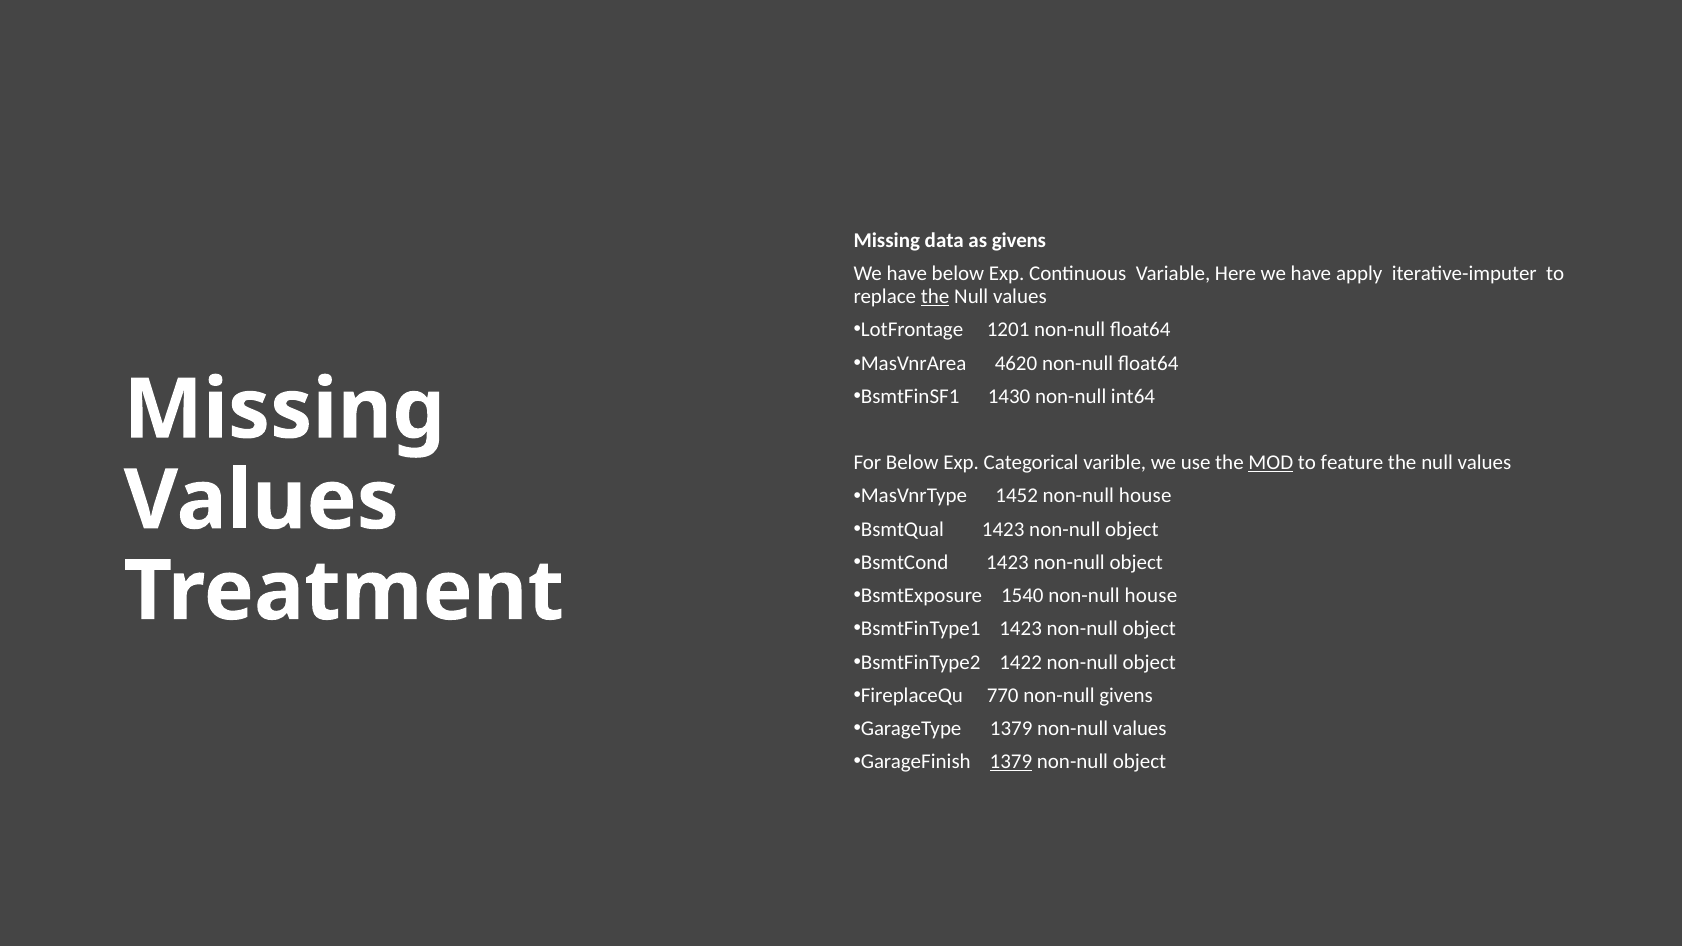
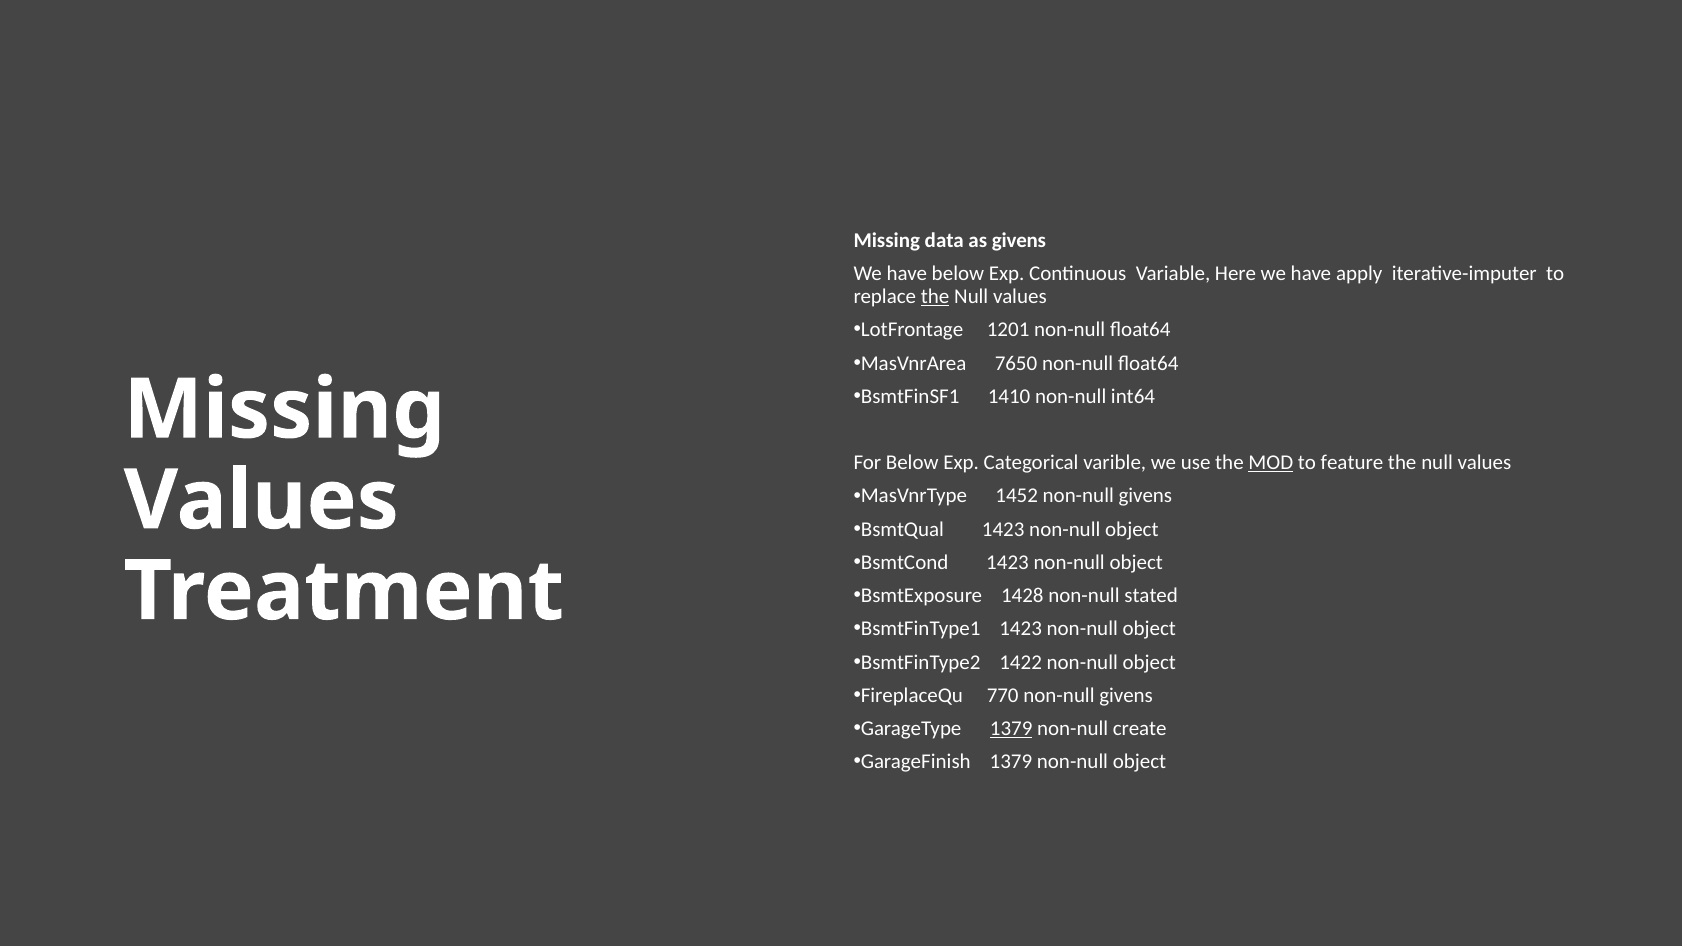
4620: 4620 -> 7650 (1016, 363)
1430: 1430 -> 1410 (1009, 396)
1452 non-null house: house -> givens (1145, 496)
1540: 1540 -> 1428 (1022, 596)
house: house -> stated (1151, 596)
1379 underline: none -> present (1011, 729)
non-null values: values -> create (1140, 729)
1379 underline: present -> none (1011, 762)
